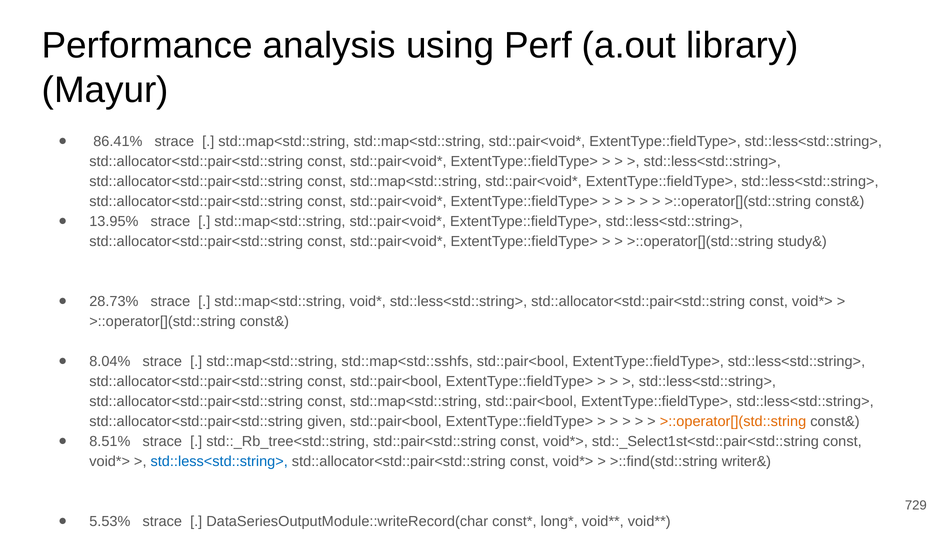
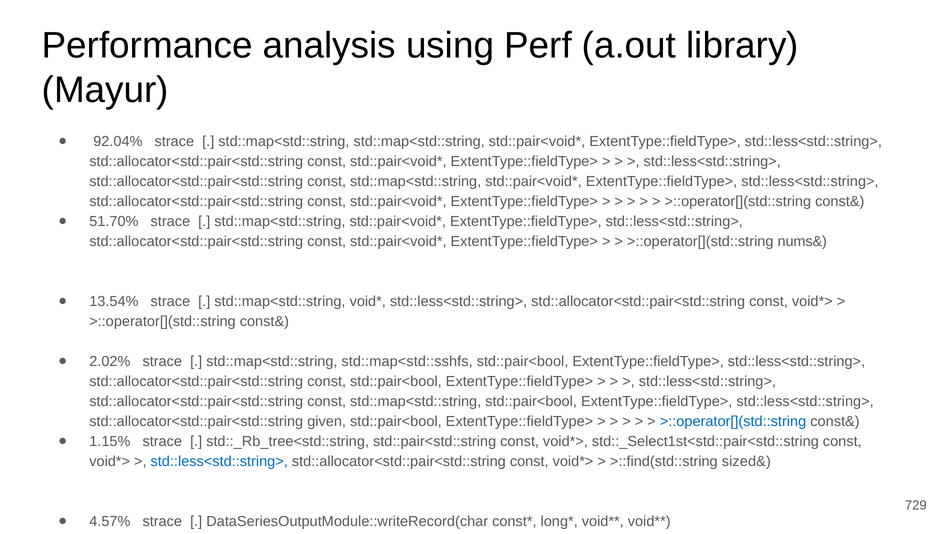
86.41%: 86.41% -> 92.04% (118, 141)
13.95%: 13.95% -> 51.70% (114, 221)
study&: study& -> nums& (802, 241)
28.73%: 28.73% -> 13.54% (114, 301)
8.04%: 8.04% -> 2.02% (110, 361)
>::operator[](std::string colour: orange -> blue (733, 421)
8.51%: 8.51% -> 1.15% (110, 441)
writer&: writer& -> sized& (746, 461)
5.53%: 5.53% -> 4.57% (110, 521)
